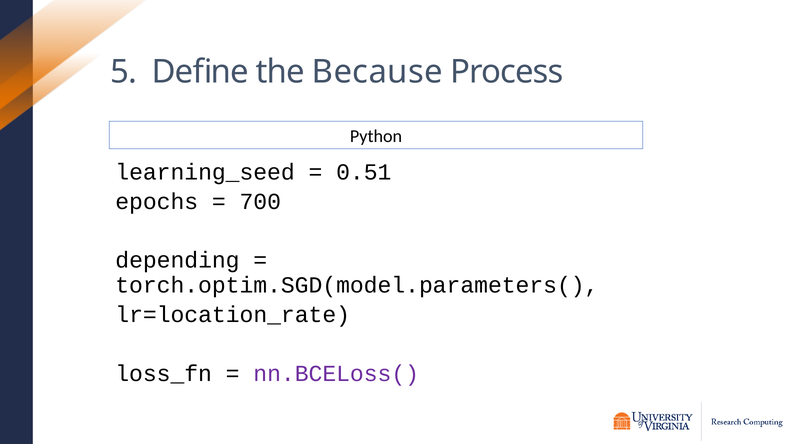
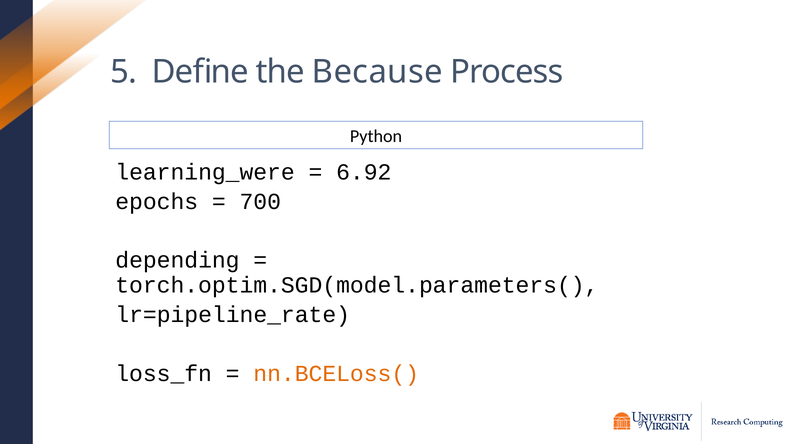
learning_seed: learning_seed -> learning_were (205, 172)
0.51: 0.51 -> 6.92 (364, 172)
lr=location_rate: lr=location_rate -> lr=pipeline_rate (233, 315)
nn.BCELoss( colour: purple -> orange (336, 374)
